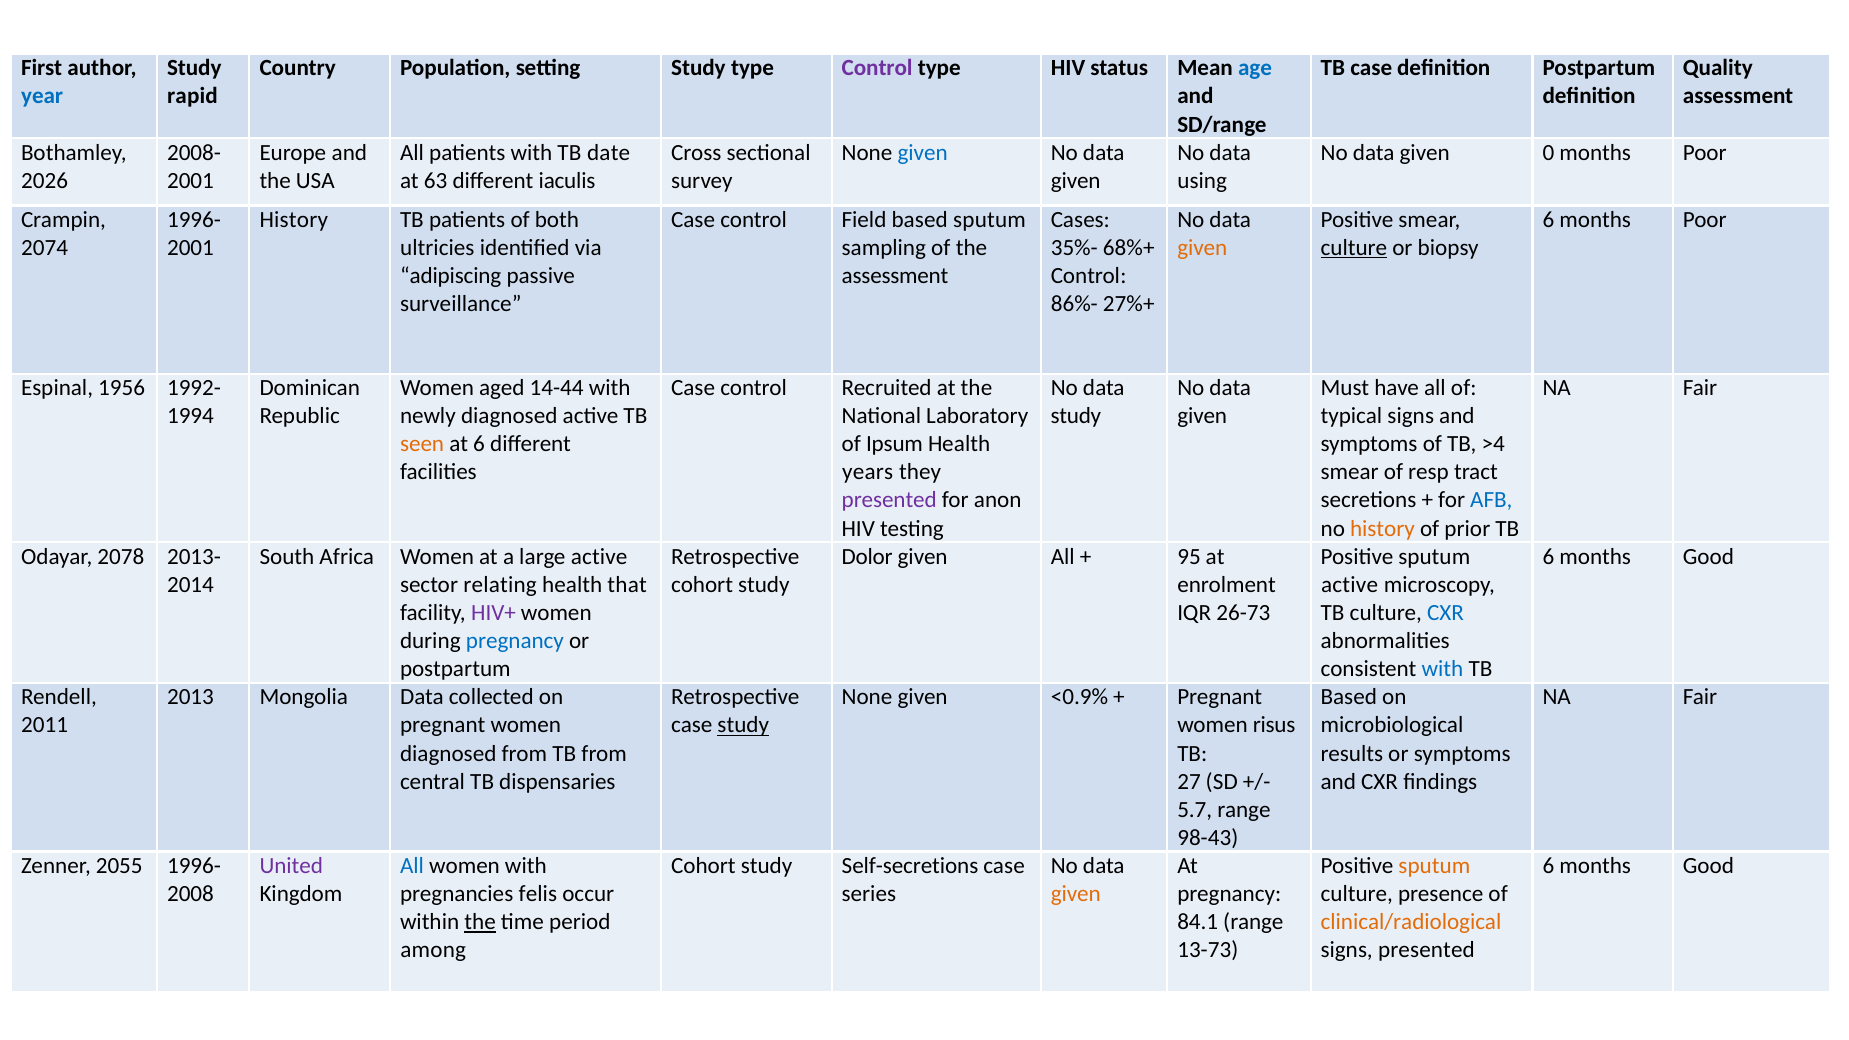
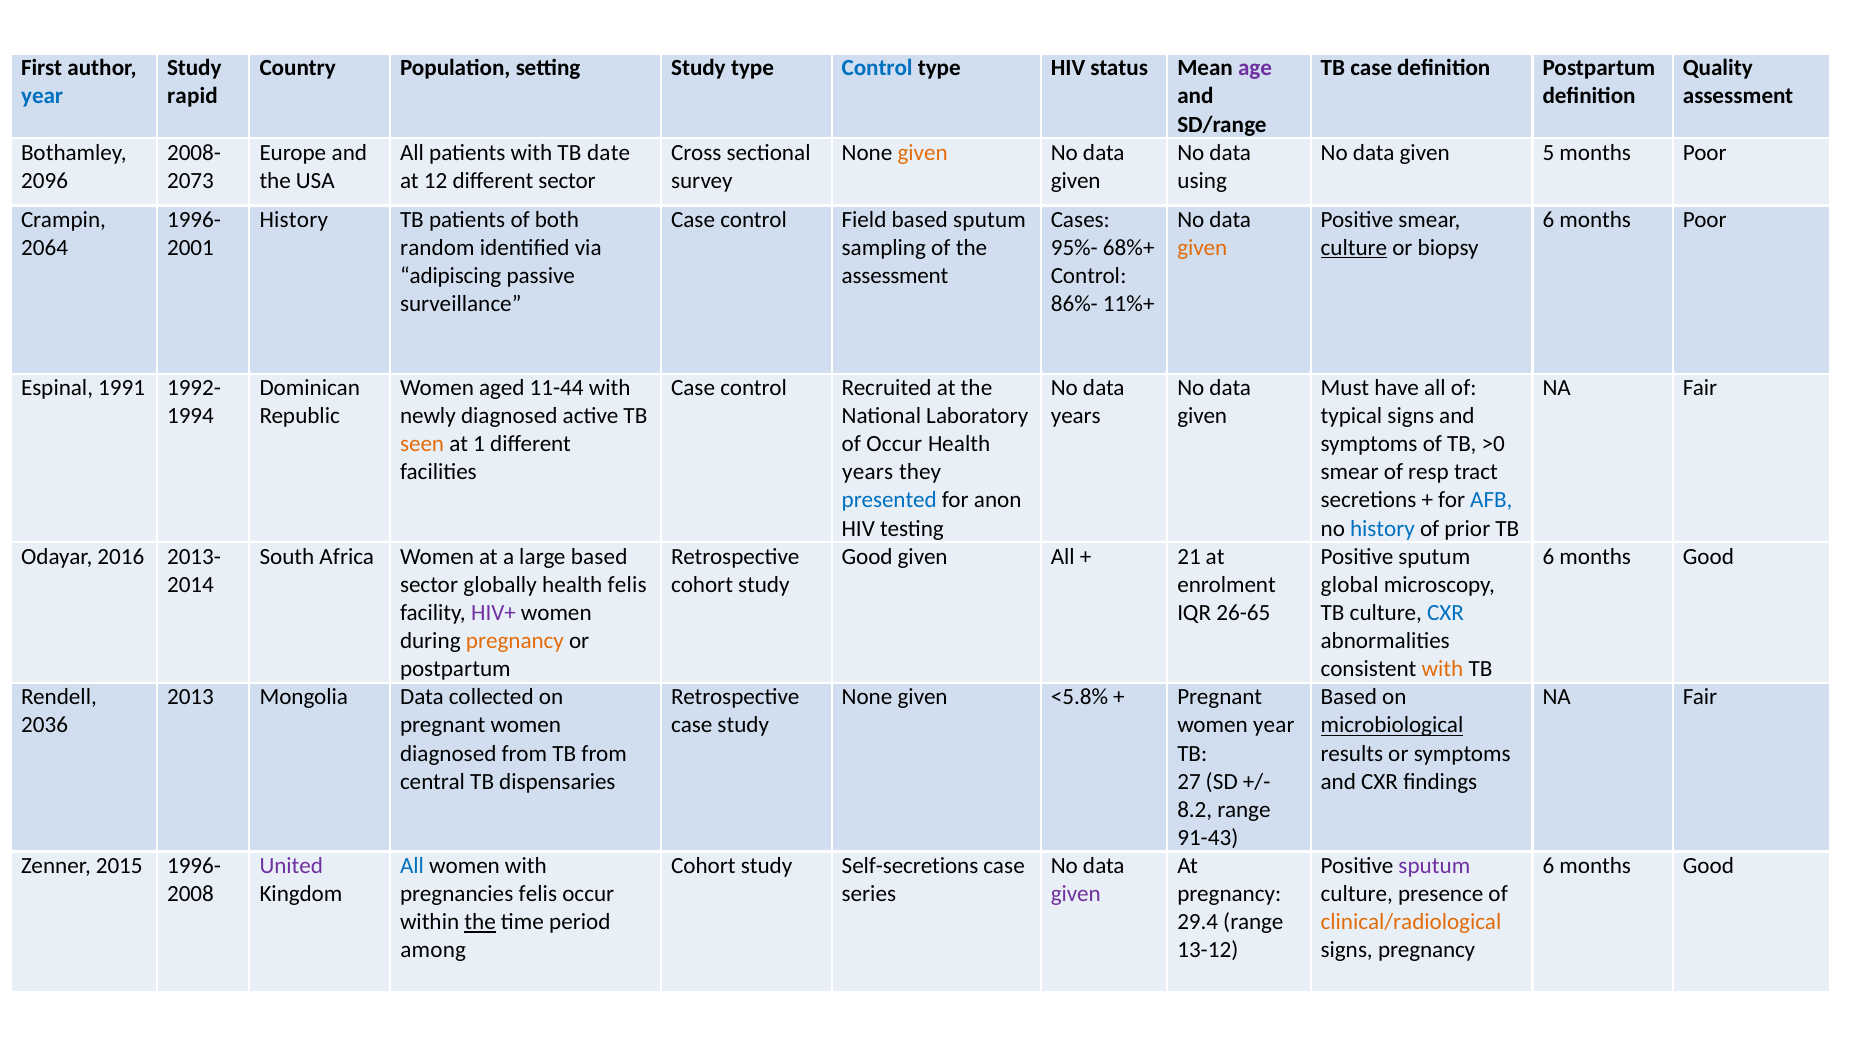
Control colour: purple -> blue (877, 68)
age colour: blue -> purple (1255, 68)
given colour: blue -> orange (923, 153)
0: 0 -> 5 (1549, 153)
2026: 2026 -> 2096 (45, 181)
2001: 2001 -> 2073 (190, 181)
63: 63 -> 12 (436, 181)
different iaculis: iaculis -> sector (567, 181)
2074: 2074 -> 2064 (45, 248)
ultricies: ultricies -> random (437, 248)
35%-: 35%- -> 95%- (1074, 248)
27%+: 27%+ -> 11%+ (1129, 304)
1956: 1956 -> 1991 (122, 388)
14-44: 14-44 -> 11-44 (557, 388)
study: study -> years (1076, 416)
at 6: 6 -> 1 (479, 444)
of Ipsum: Ipsum -> Occur (894, 444)
>4: >4 -> >0 (1493, 444)
presented colour: purple -> blue (889, 500)
history colour: orange -> blue (1382, 528)
2078: 2078 -> 2016 (121, 557)
large active: active -> based (599, 557)
Dolor: Dolor -> Good (867, 557)
95: 95 -> 21 (1189, 557)
relating: relating -> globally (500, 585)
health that: that -> felis (627, 585)
active: active -> global (1350, 585)
26-73: 26-73 -> 26-65 (1243, 613)
pregnancy colour: blue -> orange (515, 641)
with colour: blue -> orange (1442, 669)
<0.9%: <0.9% -> <5.8% (1079, 697)
2011: 2011 -> 2036 (45, 725)
study underline: present -> none (743, 725)
women risus: risus -> year (1274, 725)
microbiological underline: none -> present (1392, 725)
5.7: 5.7 -> 8.2 (1195, 810)
98-43: 98-43 -> 91-43 (1208, 838)
2055: 2055 -> 2015 (119, 866)
sputum colour: orange -> purple (1434, 866)
given colour: orange -> purple (1076, 894)
84.1: 84.1 -> 29.4 (1198, 922)
13-73: 13-73 -> 13-12 (1208, 950)
signs presented: presented -> pregnancy (1427, 950)
